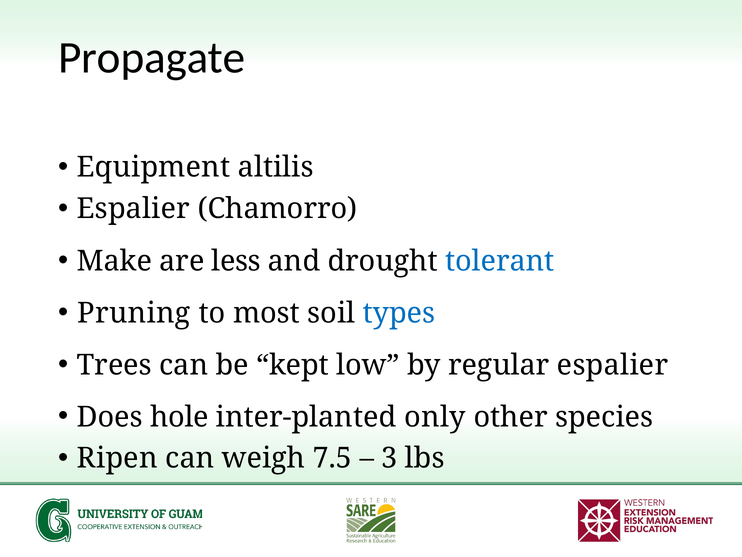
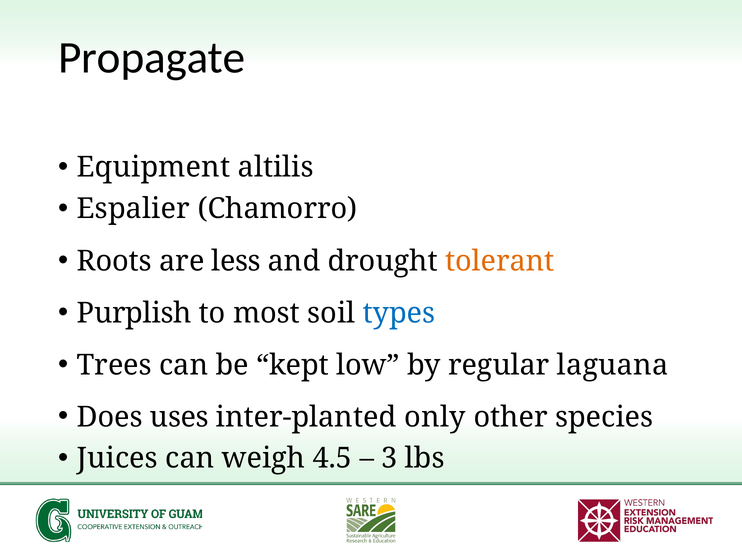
Make: Make -> Roots (114, 261)
tolerant colour: blue -> orange (500, 261)
Pruning: Pruning -> Purplish (134, 313)
regular espalier: espalier -> laguana (613, 365)
hole: hole -> uses (179, 417)
Ripen: Ripen -> Juices (117, 458)
7.5: 7.5 -> 4.5 (332, 458)
